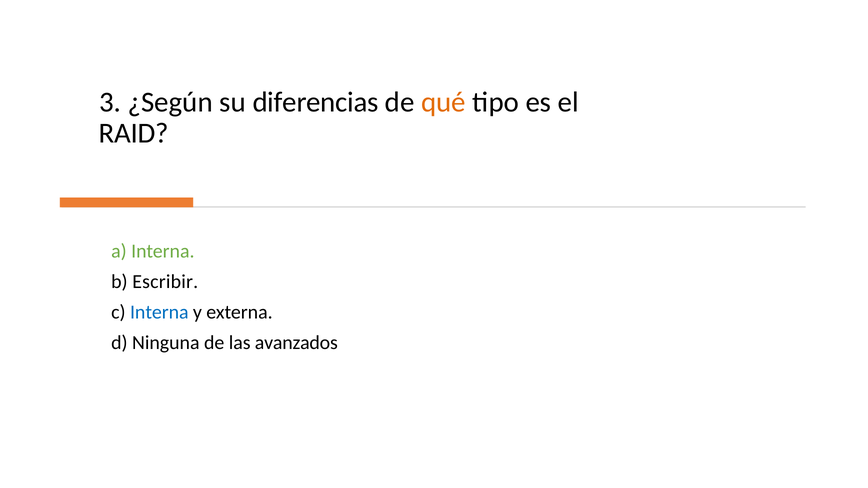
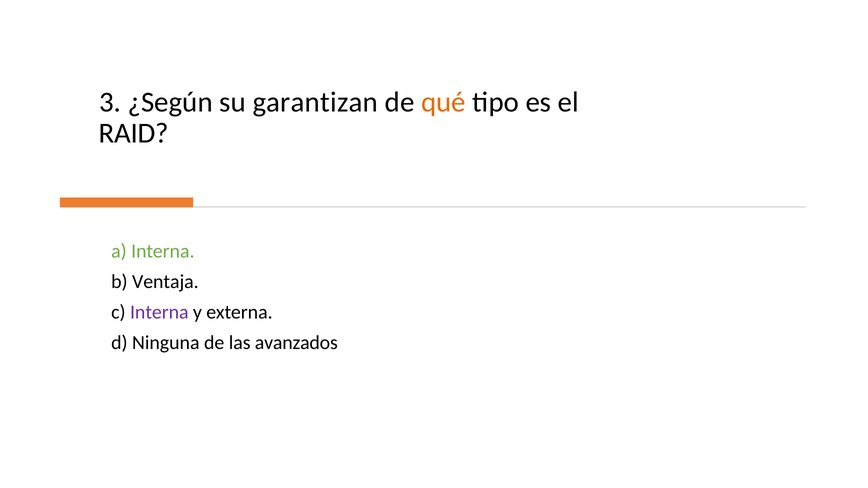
diferencias: diferencias -> garantizan (315, 102)
Escribir: Escribir -> Ventaja (165, 282)
Interna colour: blue -> purple (159, 312)
